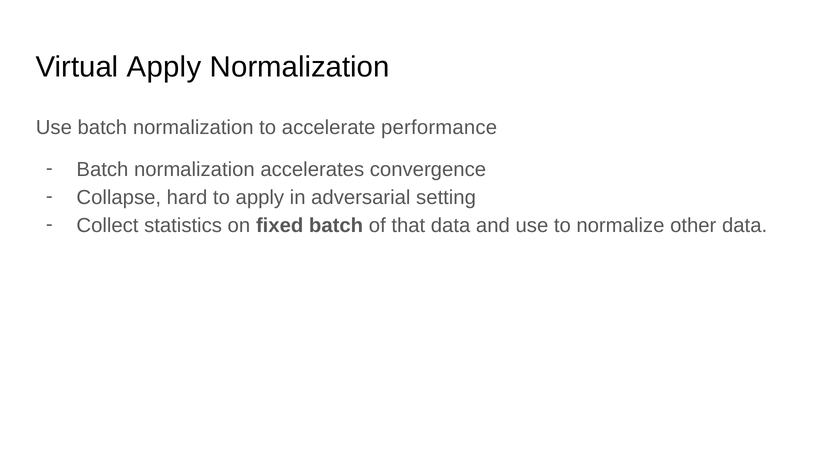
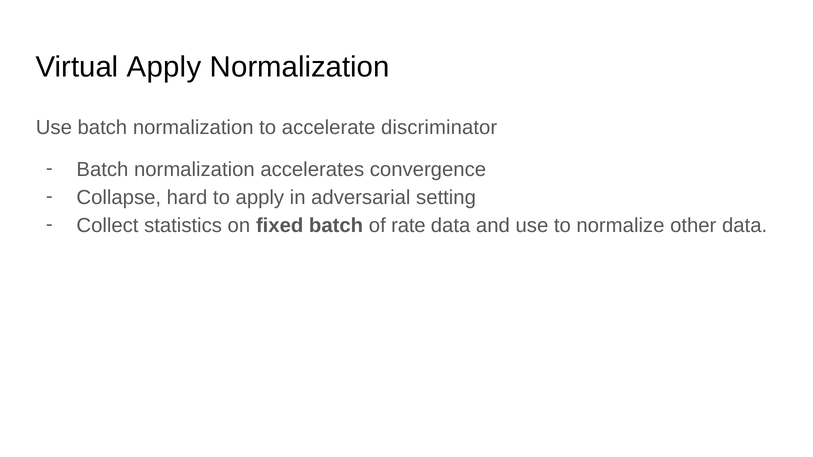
performance: performance -> discriminator (439, 128)
that: that -> rate (408, 226)
